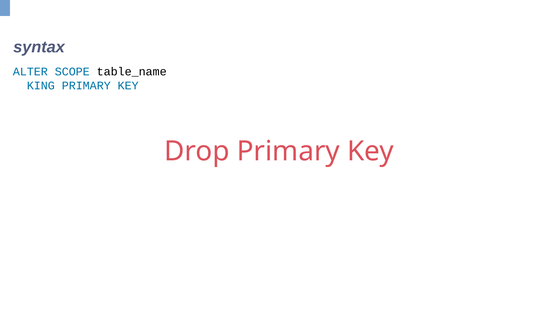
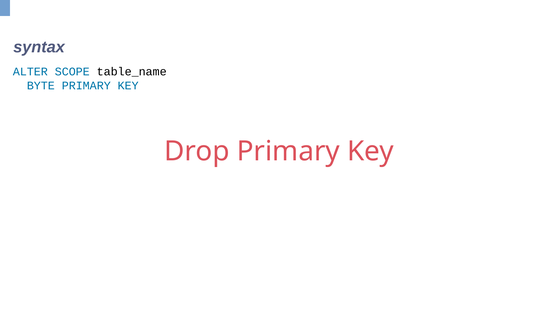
KING: KING -> BYTE (41, 86)
